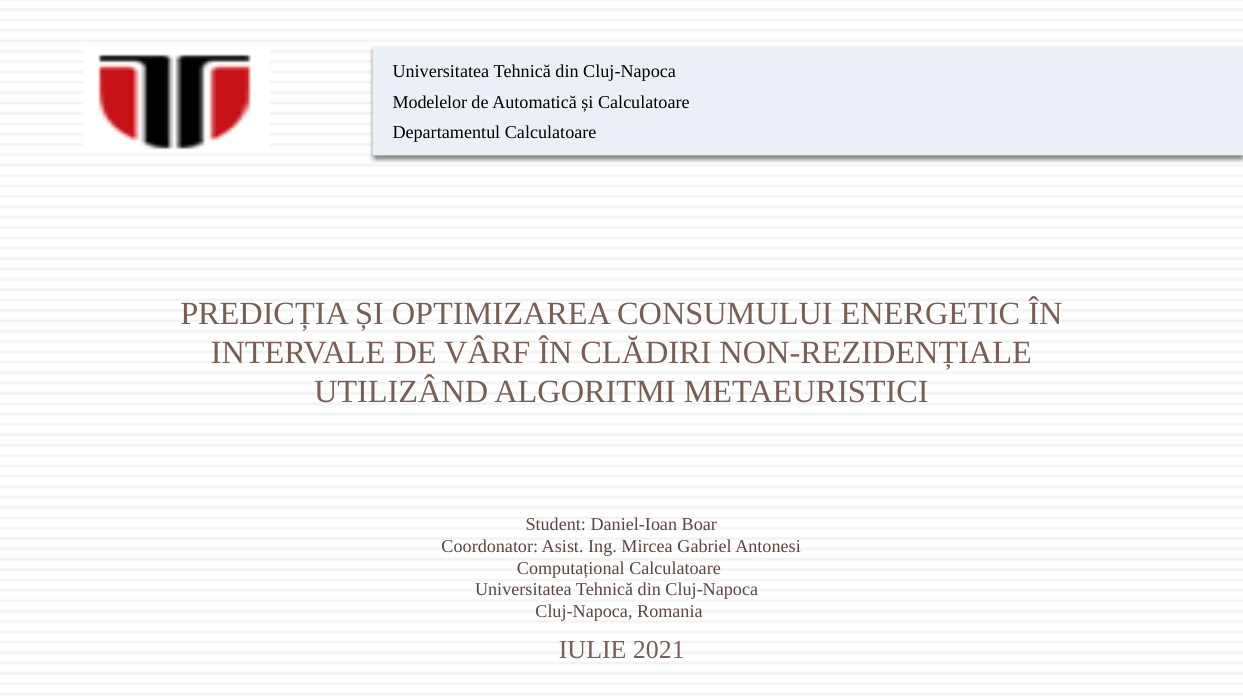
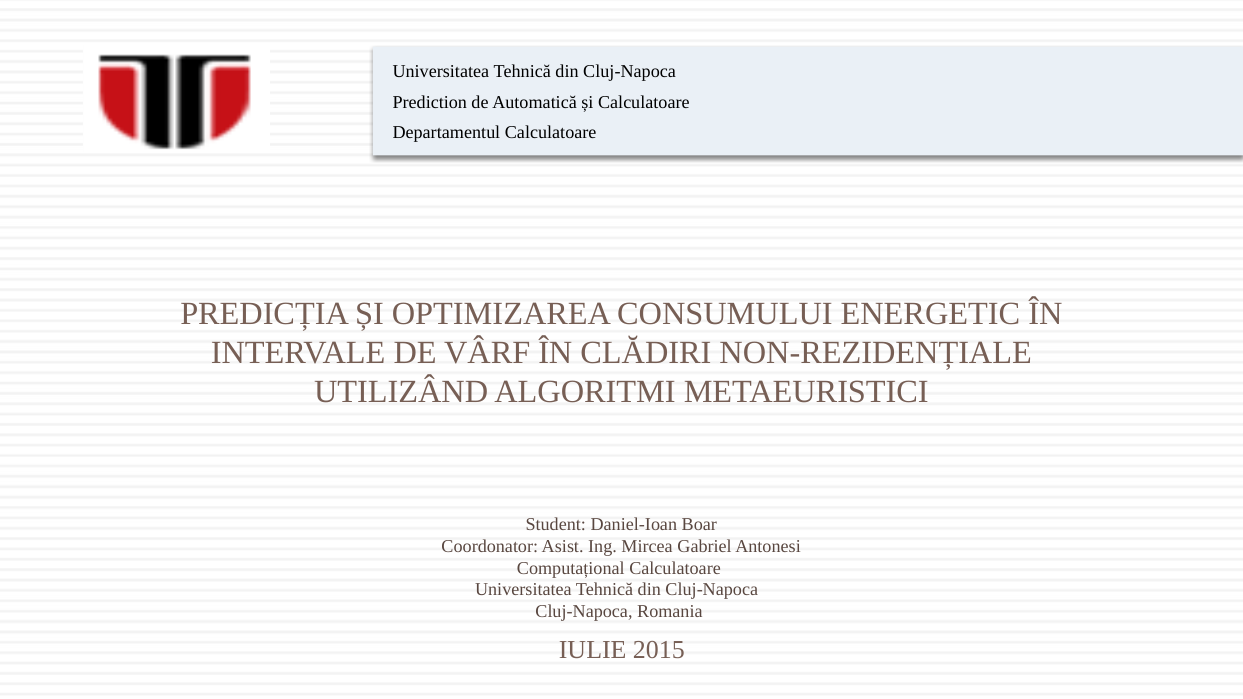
Modelelor: Modelelor -> Prediction (430, 102)
2021: 2021 -> 2015 (659, 650)
